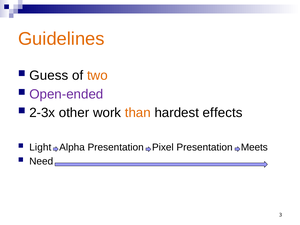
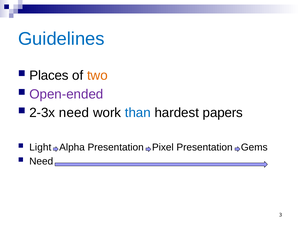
Guidelines colour: orange -> blue (61, 39)
Guess: Guess -> Places (49, 75)
2-3x other: other -> need (74, 113)
than colour: orange -> blue (138, 113)
effects: effects -> papers (223, 113)
Meets: Meets -> Gems (254, 147)
